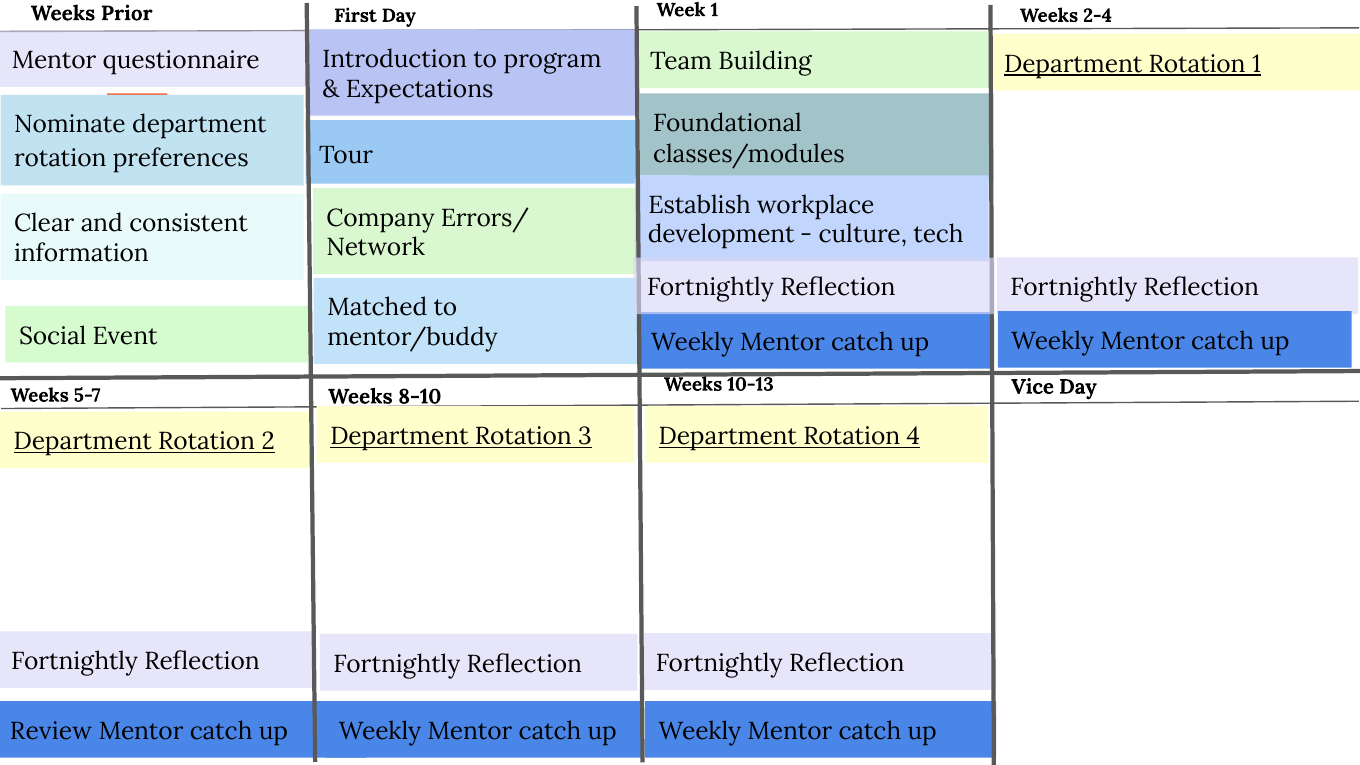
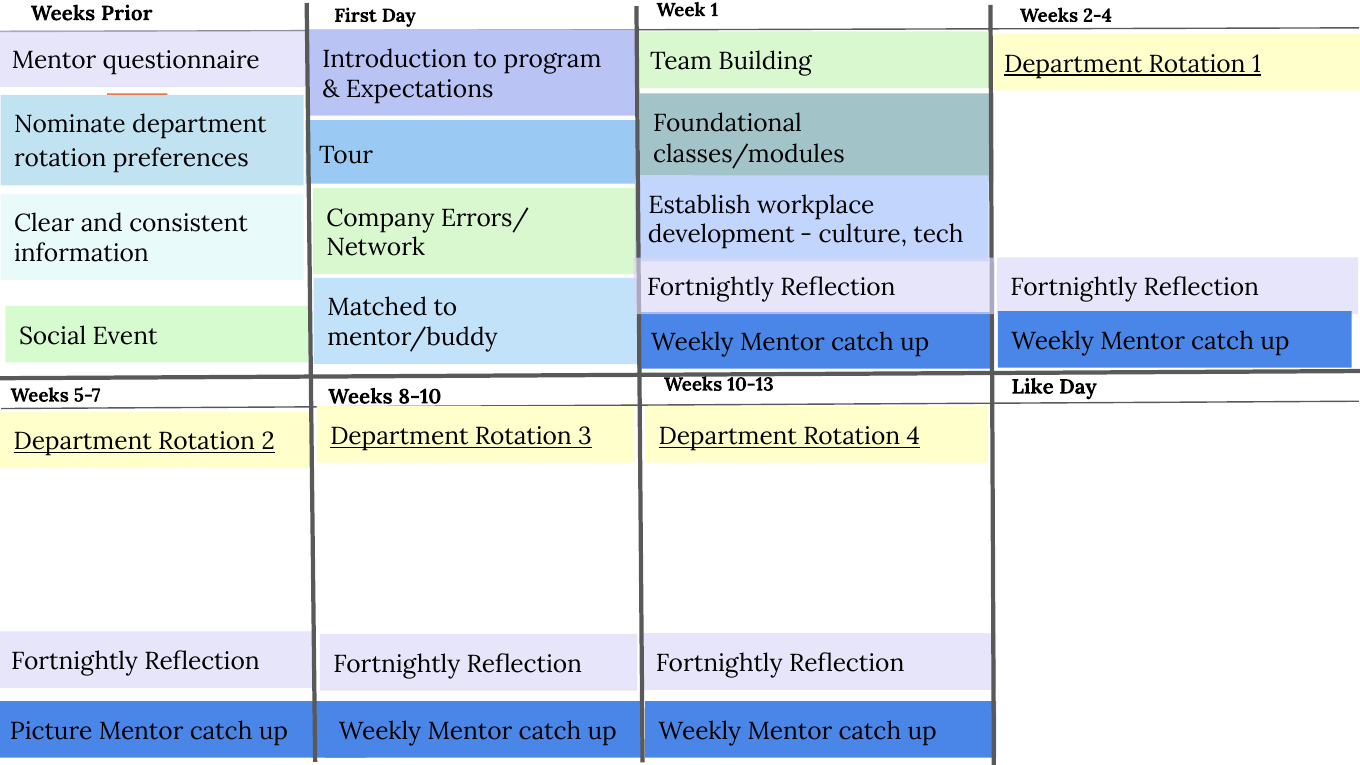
Vice: Vice -> Like (1033, 387)
Review: Review -> Picture (51, 731)
